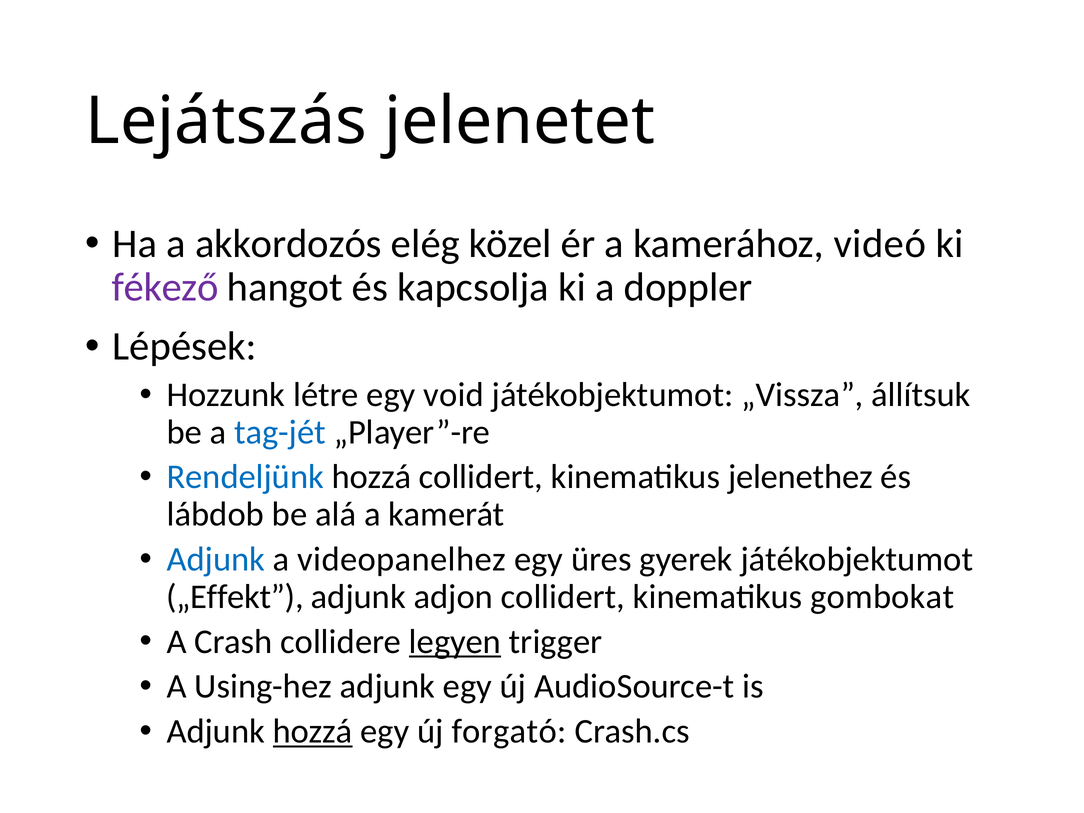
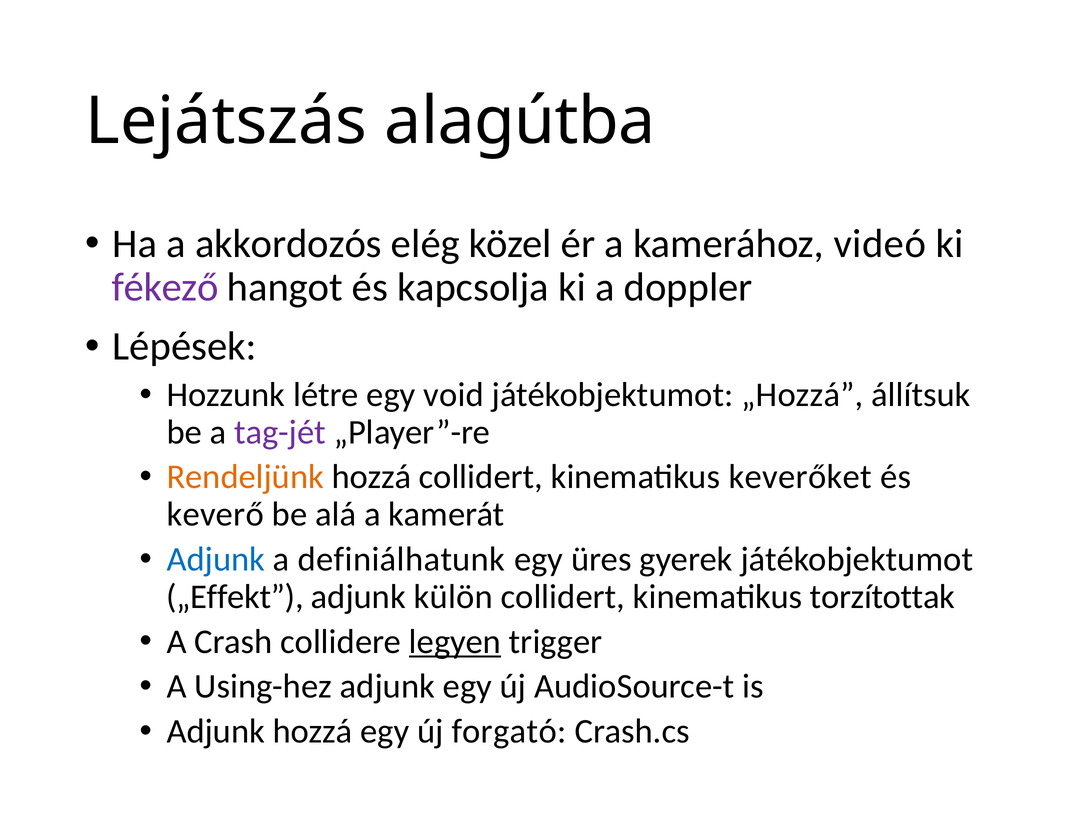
jelenetet: jelenetet -> alagútba (520, 121)
„Vissza: „Vissza -> „Hozzá (802, 395)
tag-jét colour: blue -> purple (280, 432)
Rendeljünk colour: blue -> orange (245, 477)
jelenethez: jelenethez -> keverőket (800, 477)
lábdob: lábdob -> keverő (215, 514)
videopanelhez: videopanelhez -> definiálhatunk (402, 559)
adjon: adjon -> külön (453, 597)
gombokat: gombokat -> torzítottak (883, 597)
hozzá underline: present -> none (313, 731)
